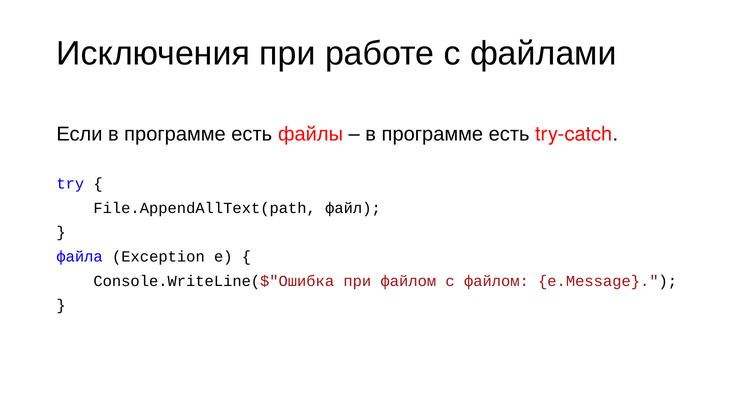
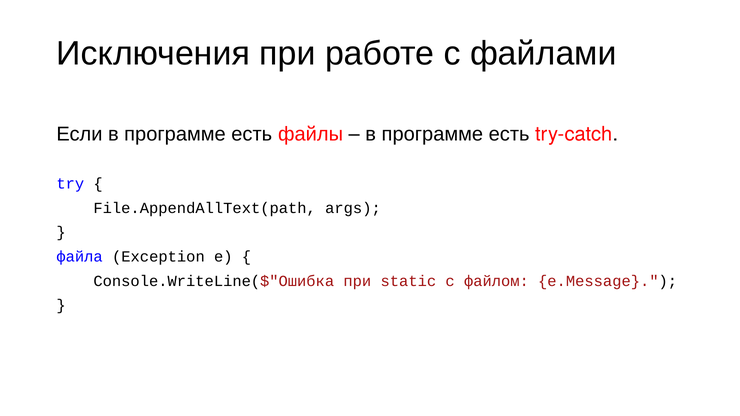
файл: файл -> args (353, 208)
при файлом: файлом -> static (408, 281)
